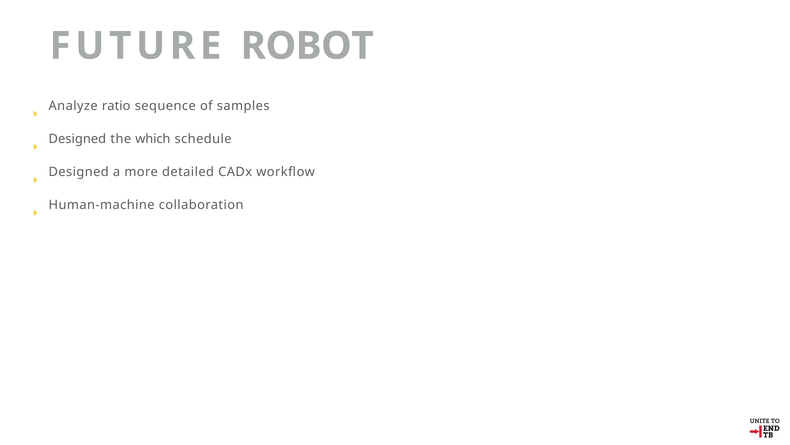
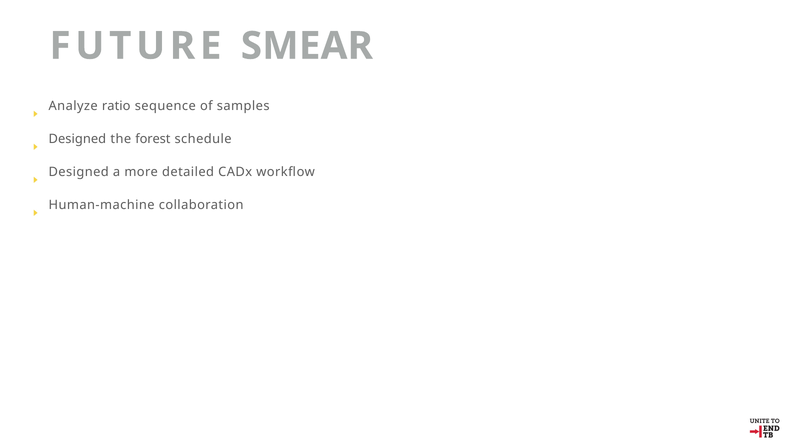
ROBOT: ROBOT -> SMEAR (307, 46)
which: which -> forest (153, 139)
